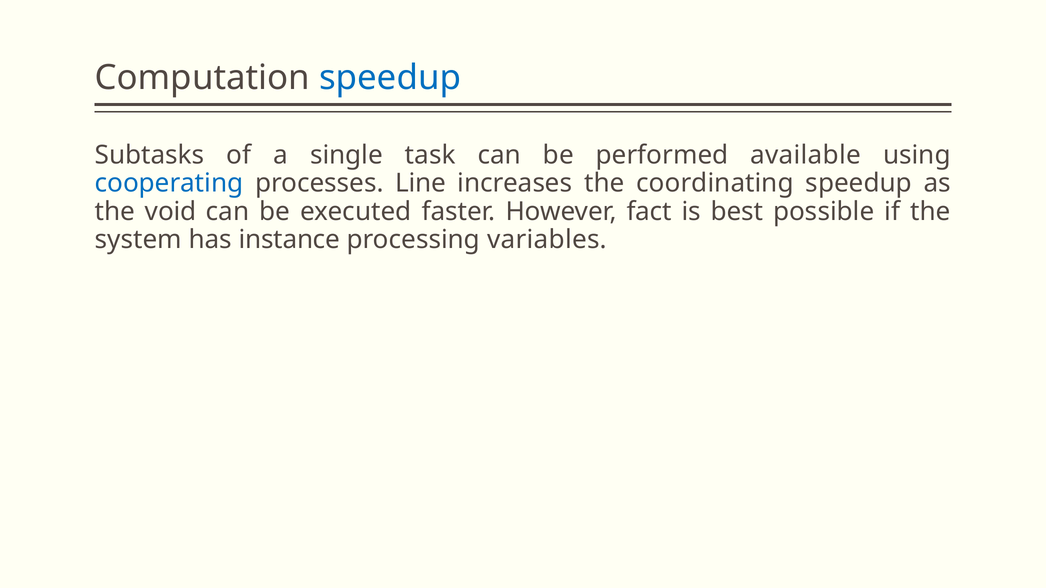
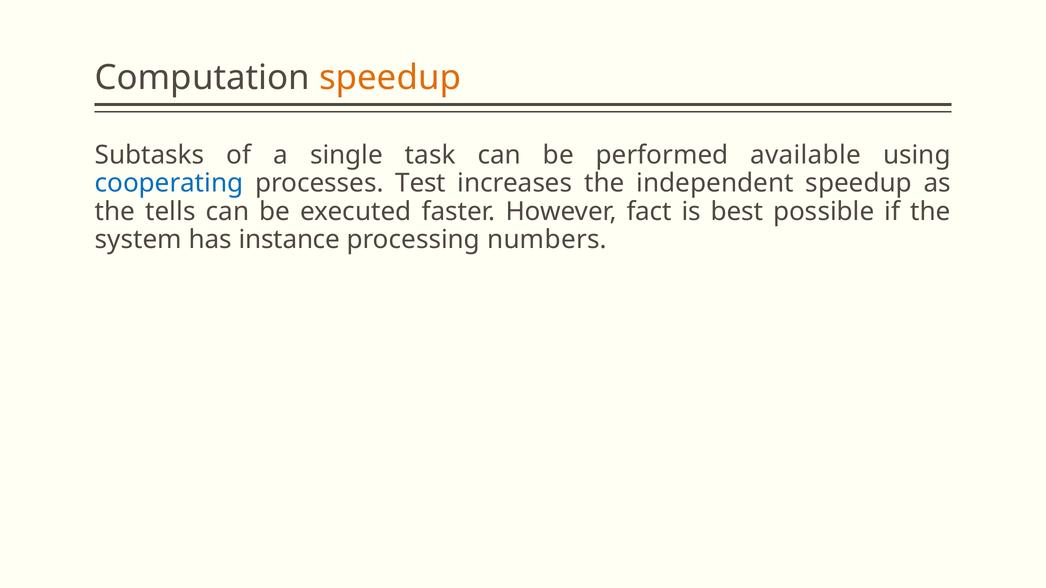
speedup colour: blue -> orange (390, 78)
Line: Line -> Test (421, 183)
coordinating: coordinating -> independent (715, 183)
void: void -> tells (170, 212)
variables: variables -> numbers (547, 240)
